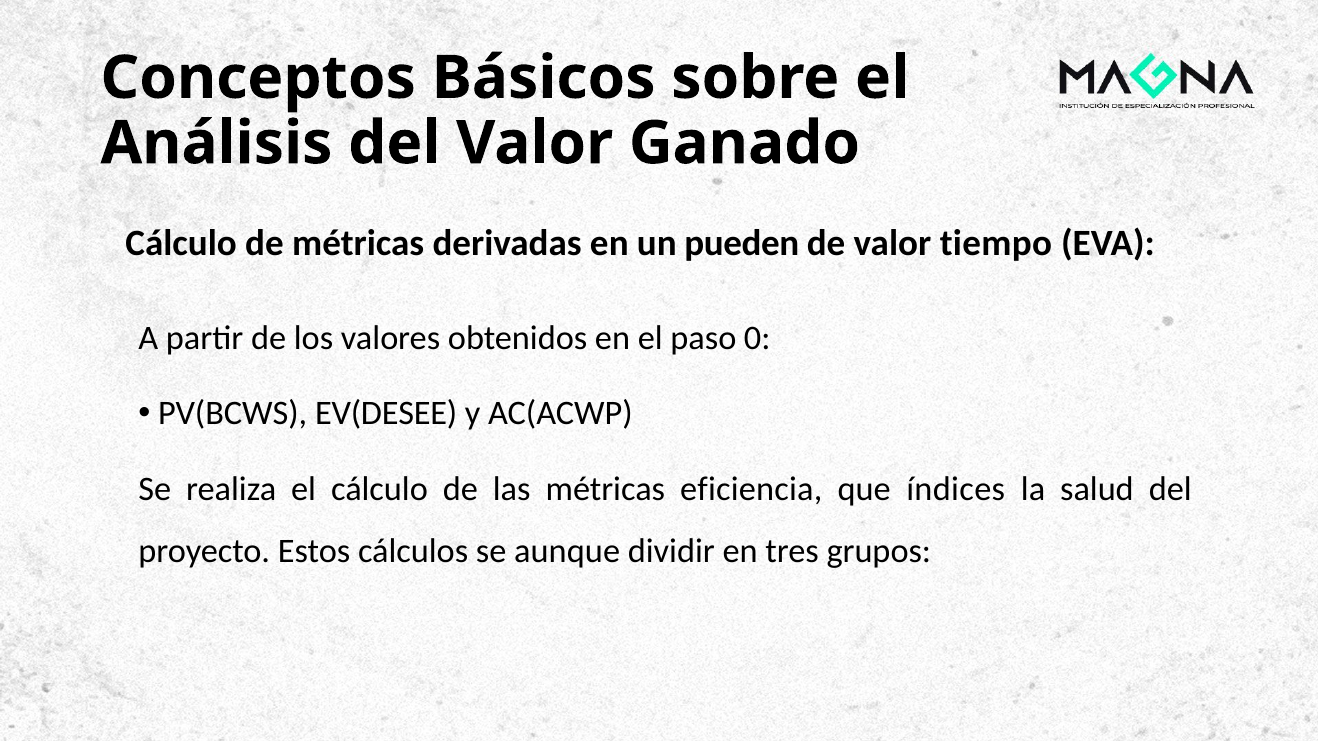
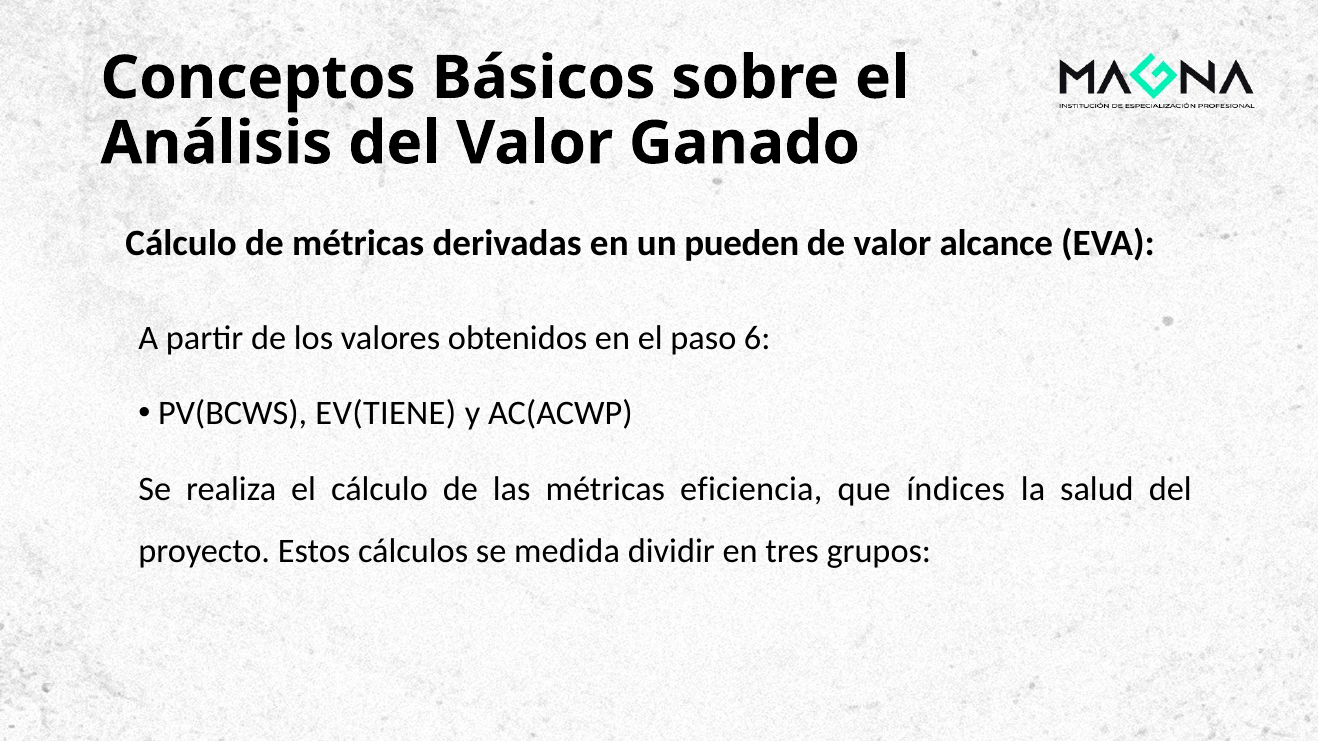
tiempo: tiempo -> alcance (996, 243)
0: 0 -> 6 (757, 338)
EV(DESEE: EV(DESEE -> EV(TIENE (386, 414)
aunque: aunque -> medida (567, 551)
